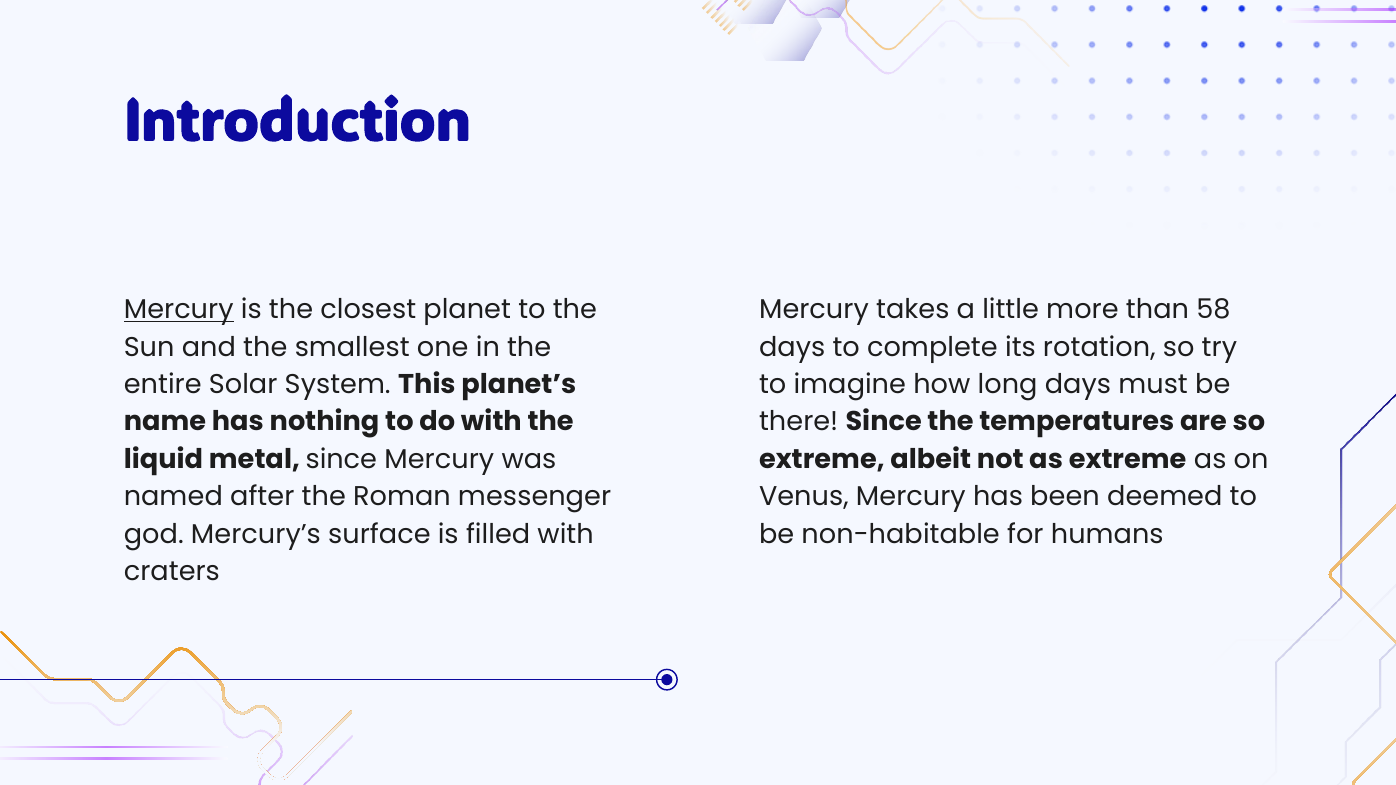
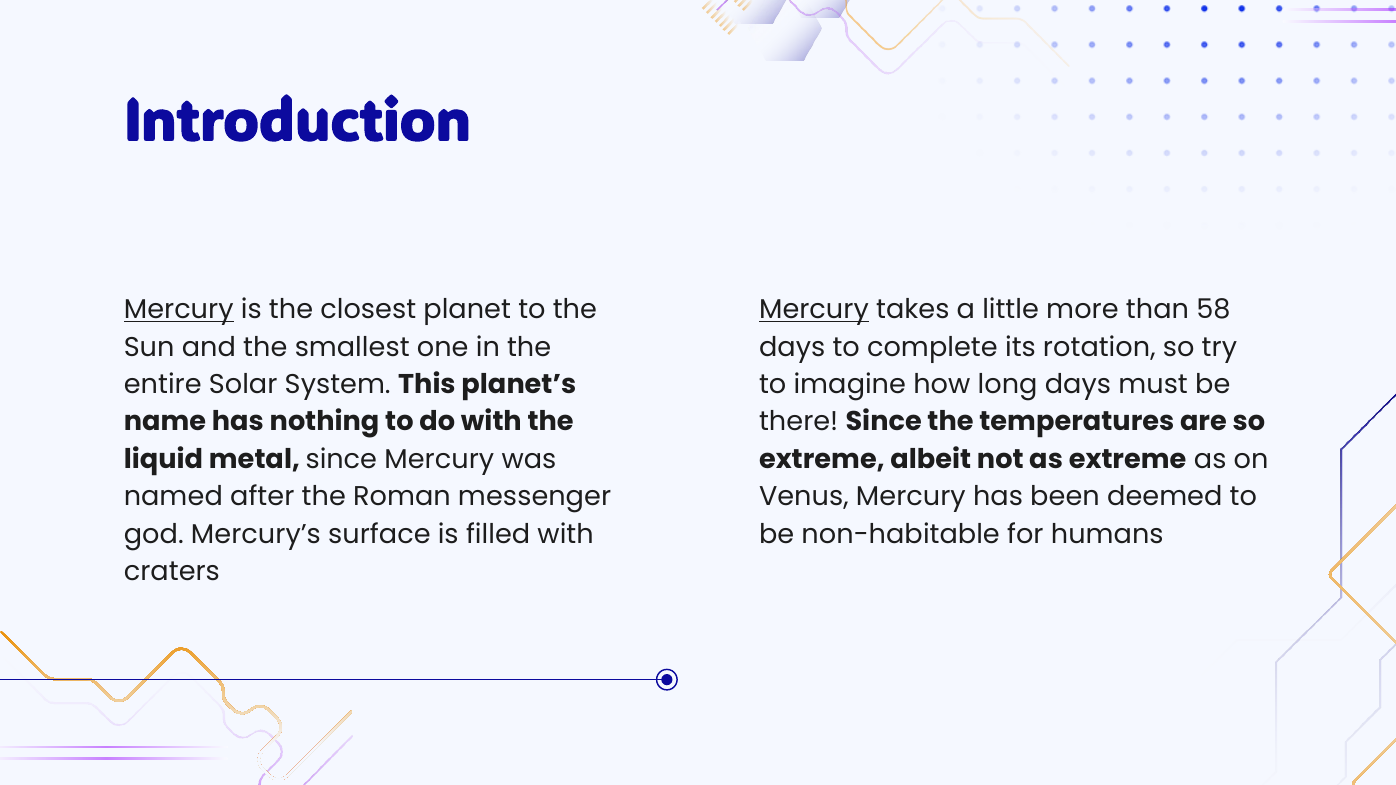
Mercury underline: none -> present (814, 310)
